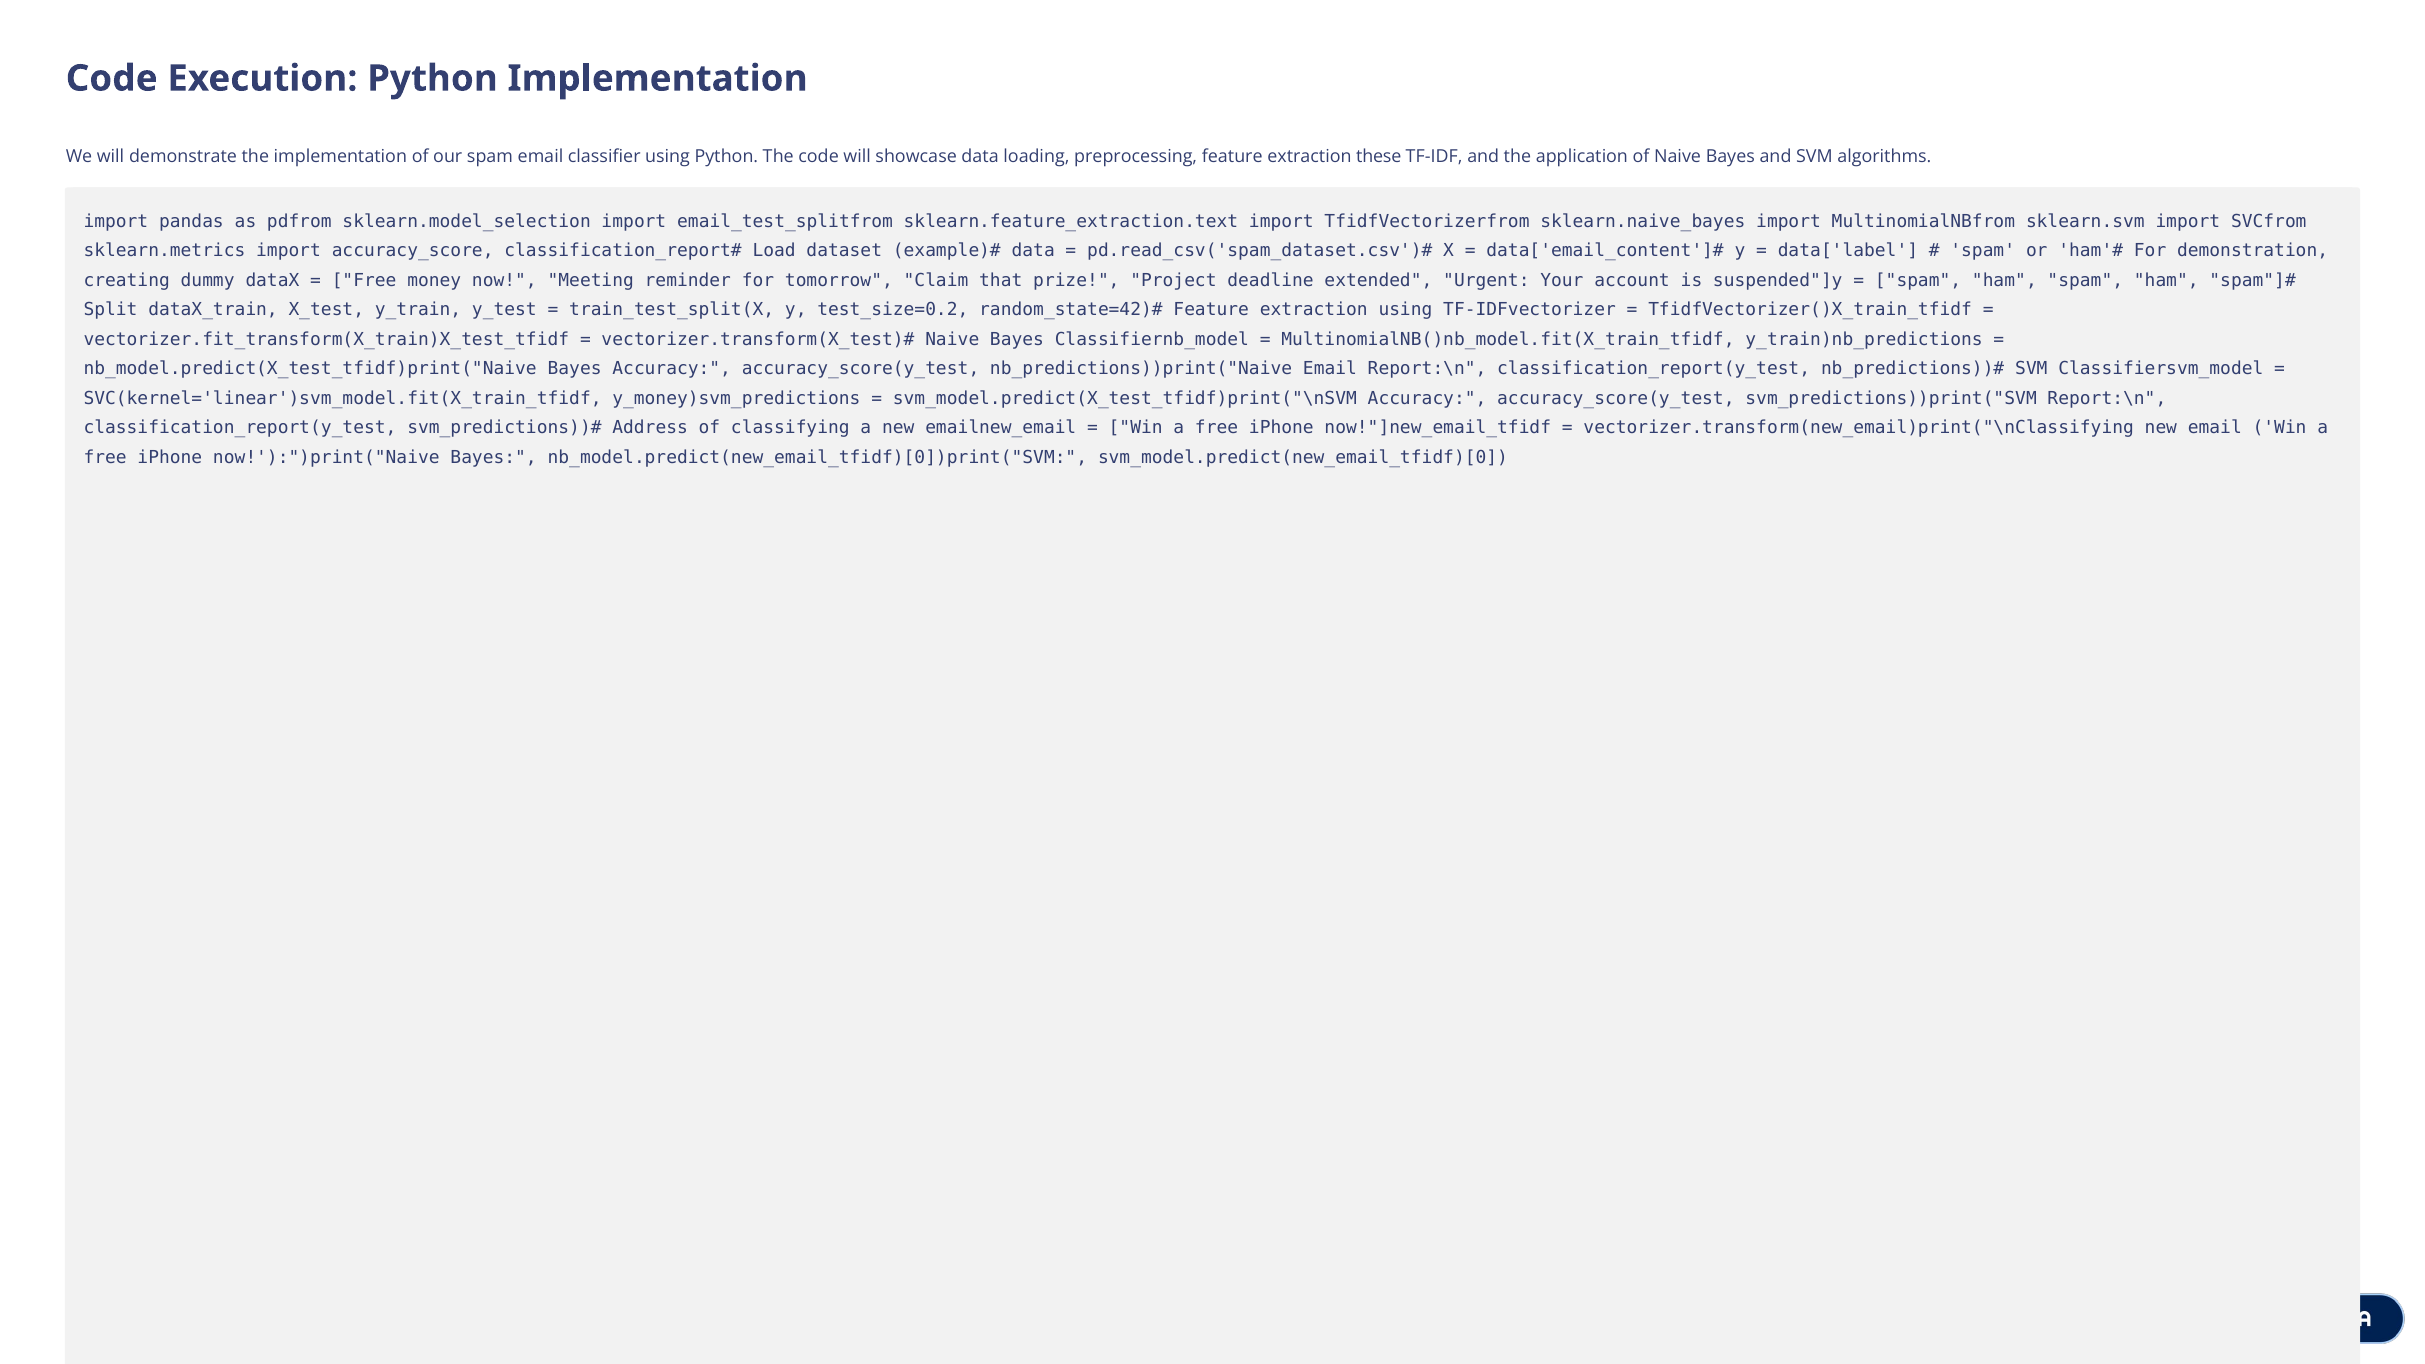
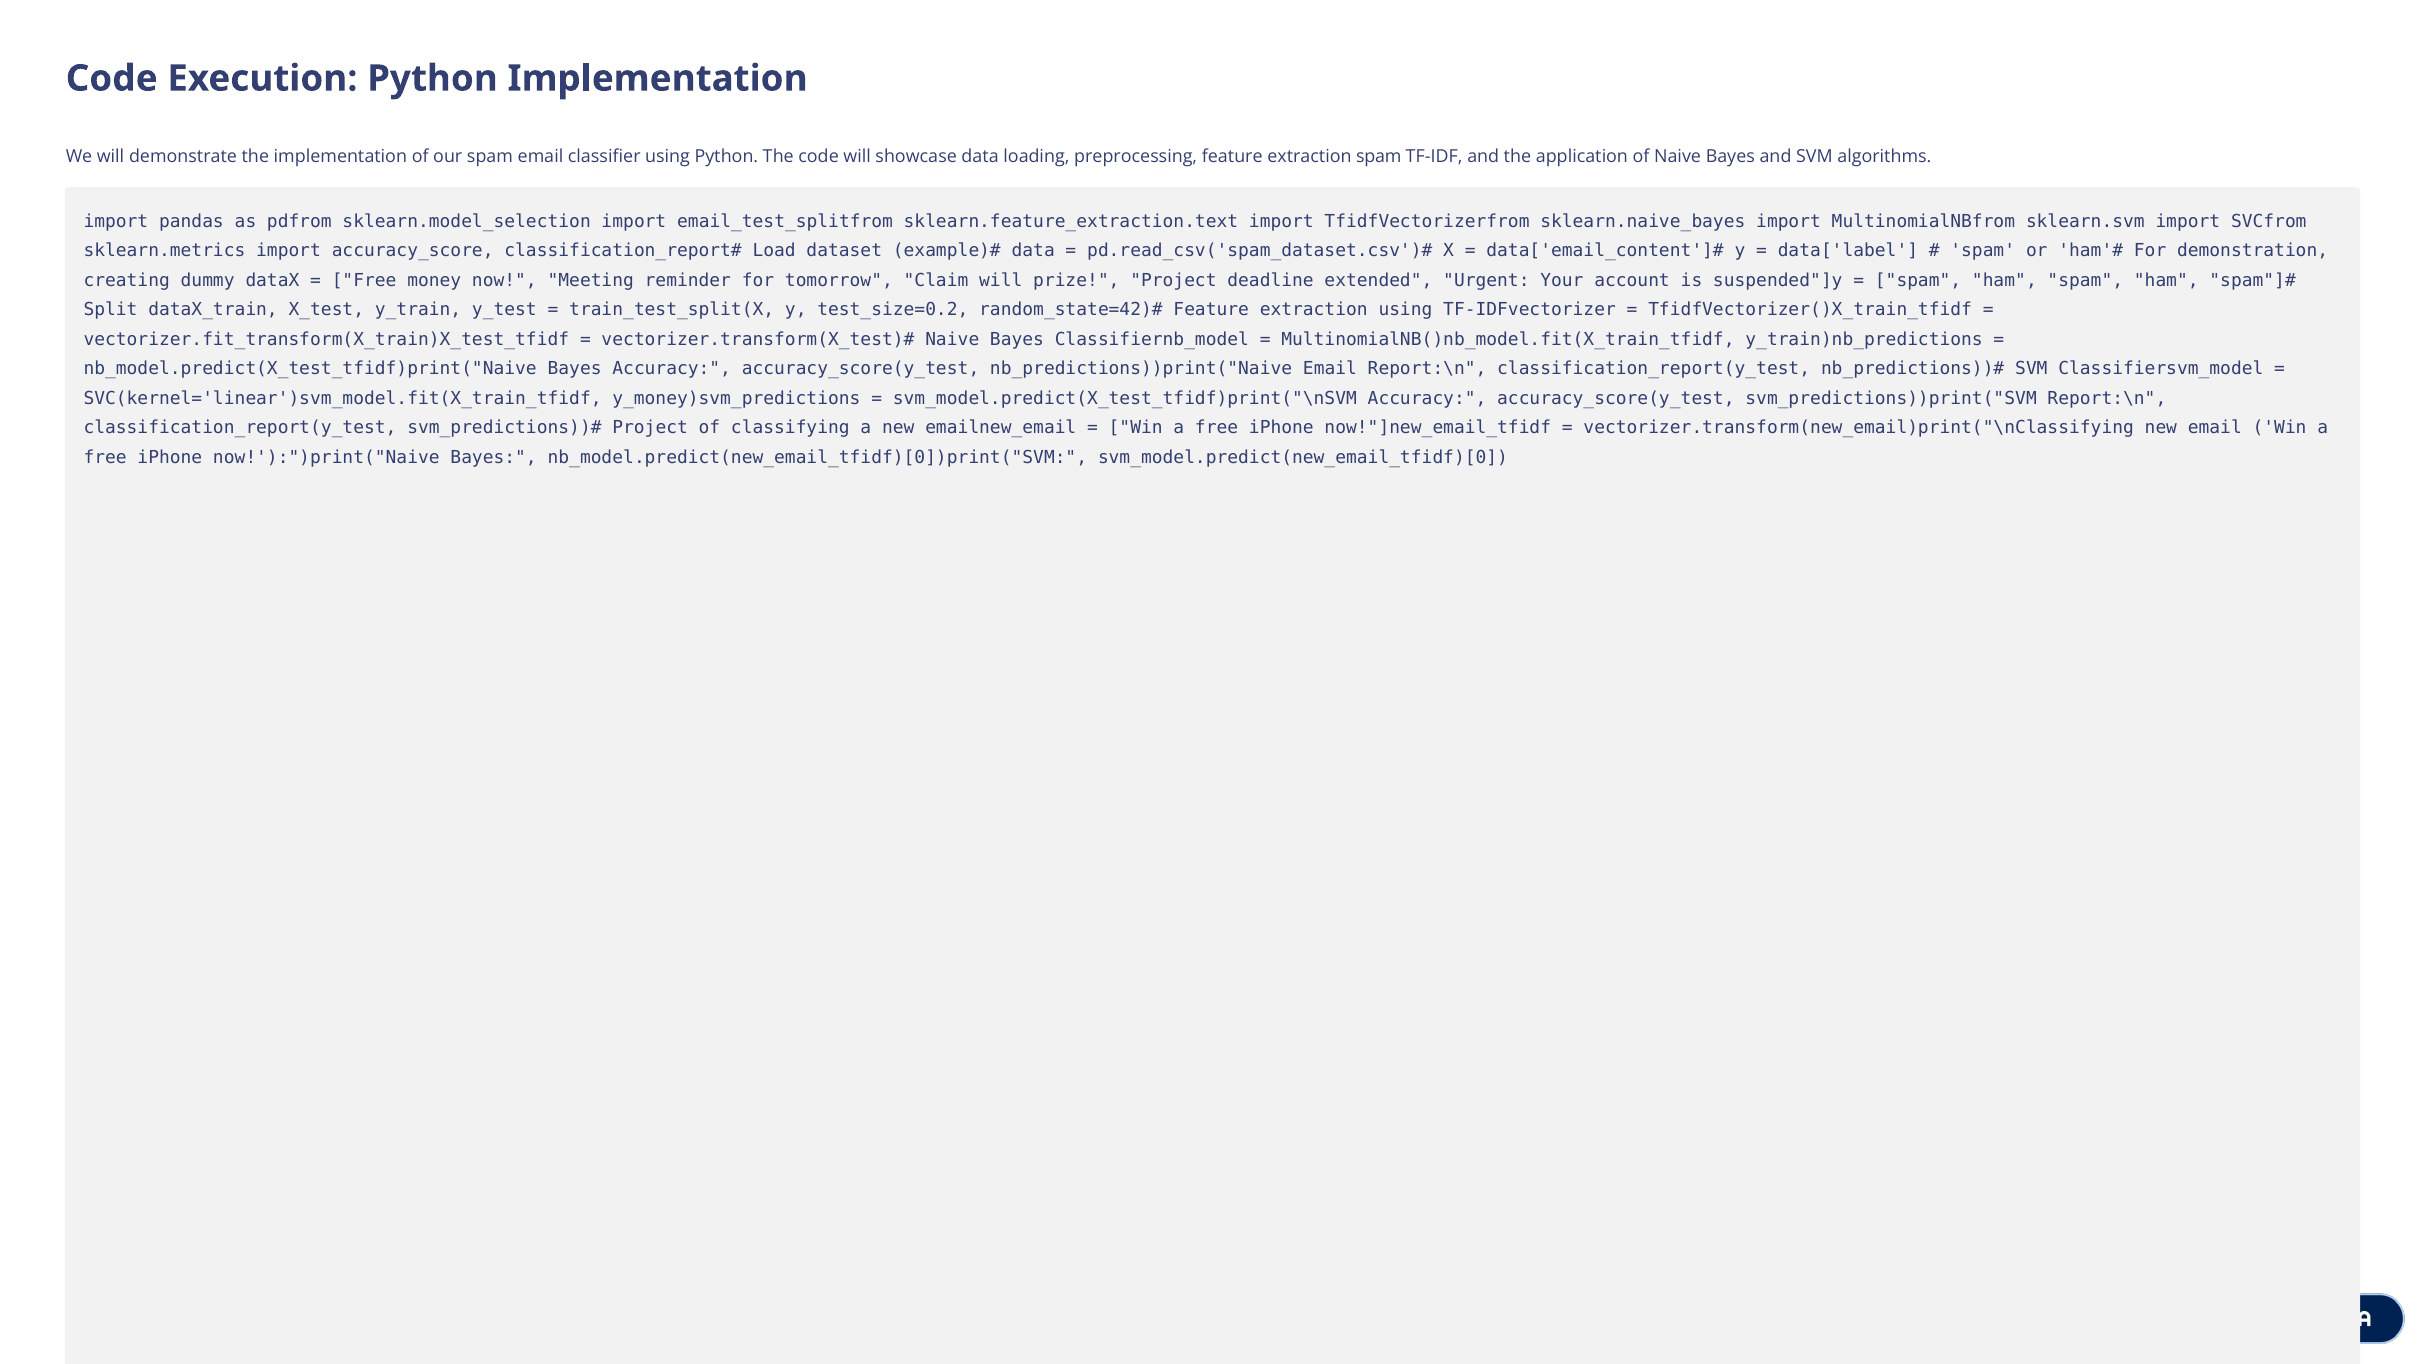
extraction these: these -> spam (1379, 156)
Claim that: that -> will (1001, 281)
Address: Address -> Project (650, 428)
